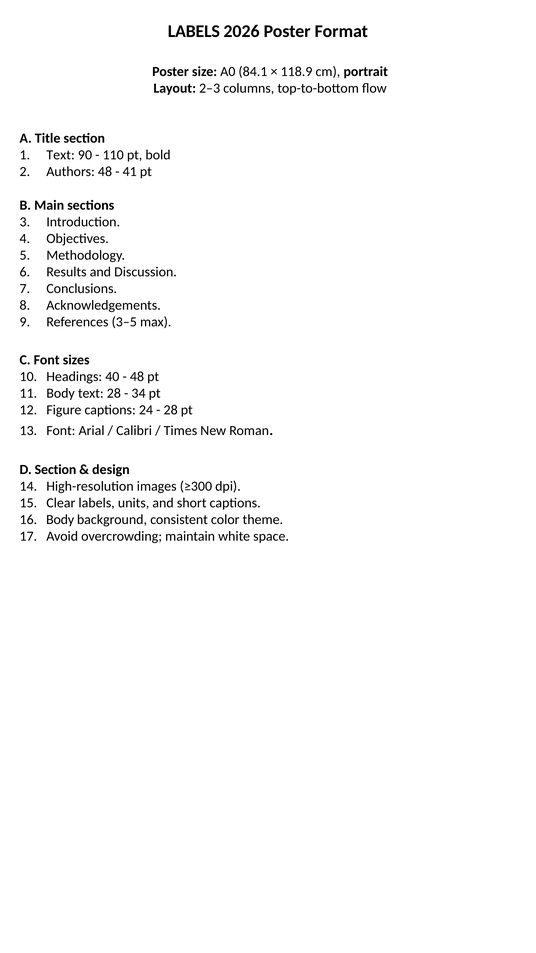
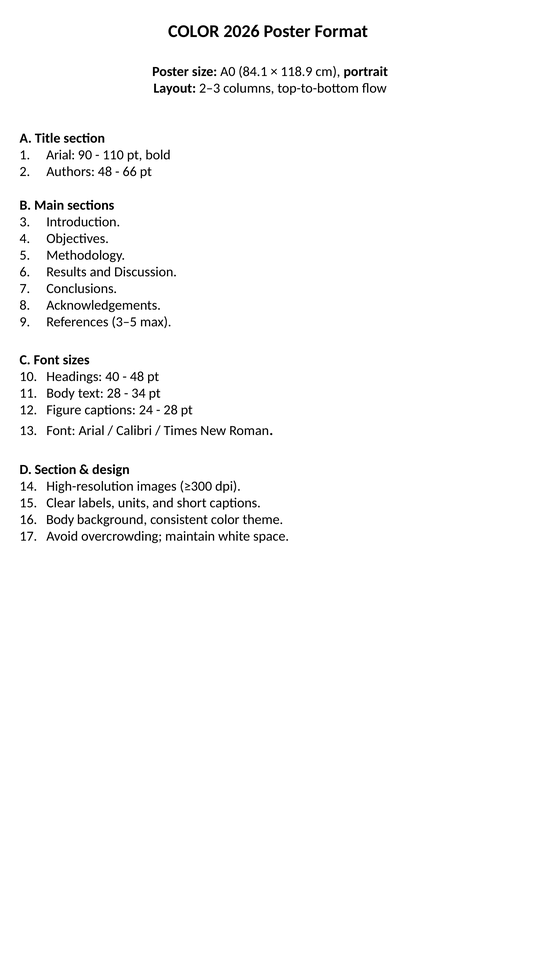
LABELS: LABELS -> COLOR (194, 31)
Text: Text -> Arial (61, 155)
41: 41 -> 66 (130, 172)
